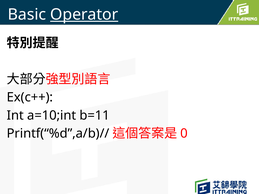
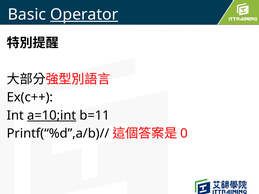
a=10;int underline: none -> present (52, 116)
